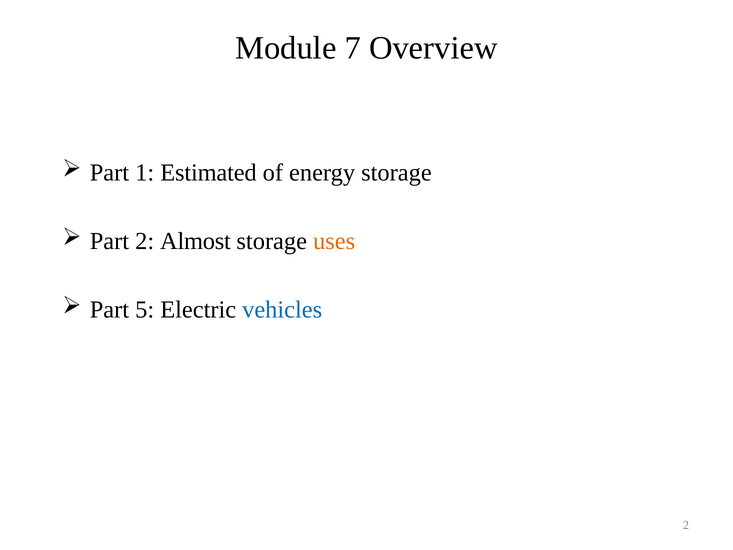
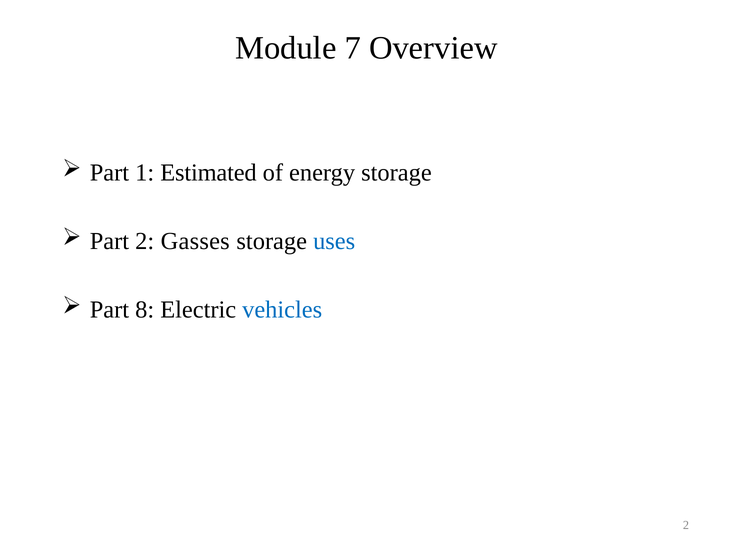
Almost: Almost -> Gasses (195, 241)
uses colour: orange -> blue (334, 241)
5: 5 -> 8 (145, 310)
